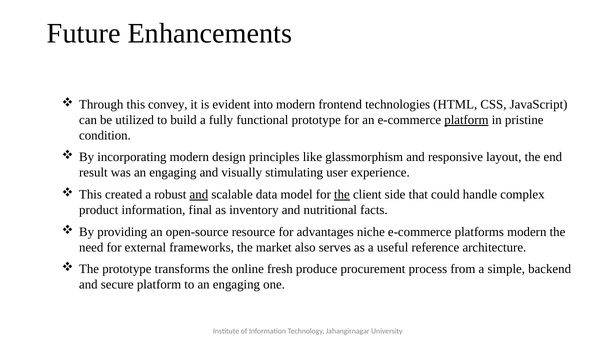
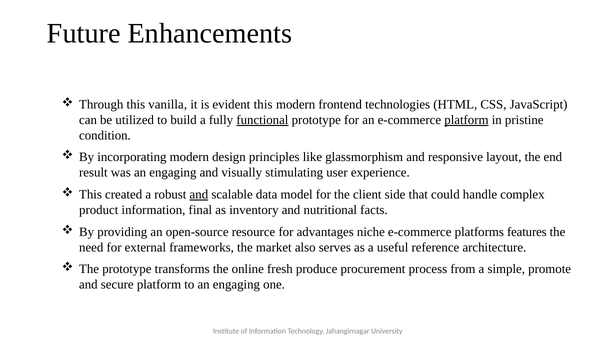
convey: convey -> vanilla (168, 104)
evident into: into -> this (263, 104)
functional underline: none -> present (262, 120)
the underline: present -> none (342, 194)
platforms modern: modern -> features (527, 232)
backend: backend -> promote (550, 269)
